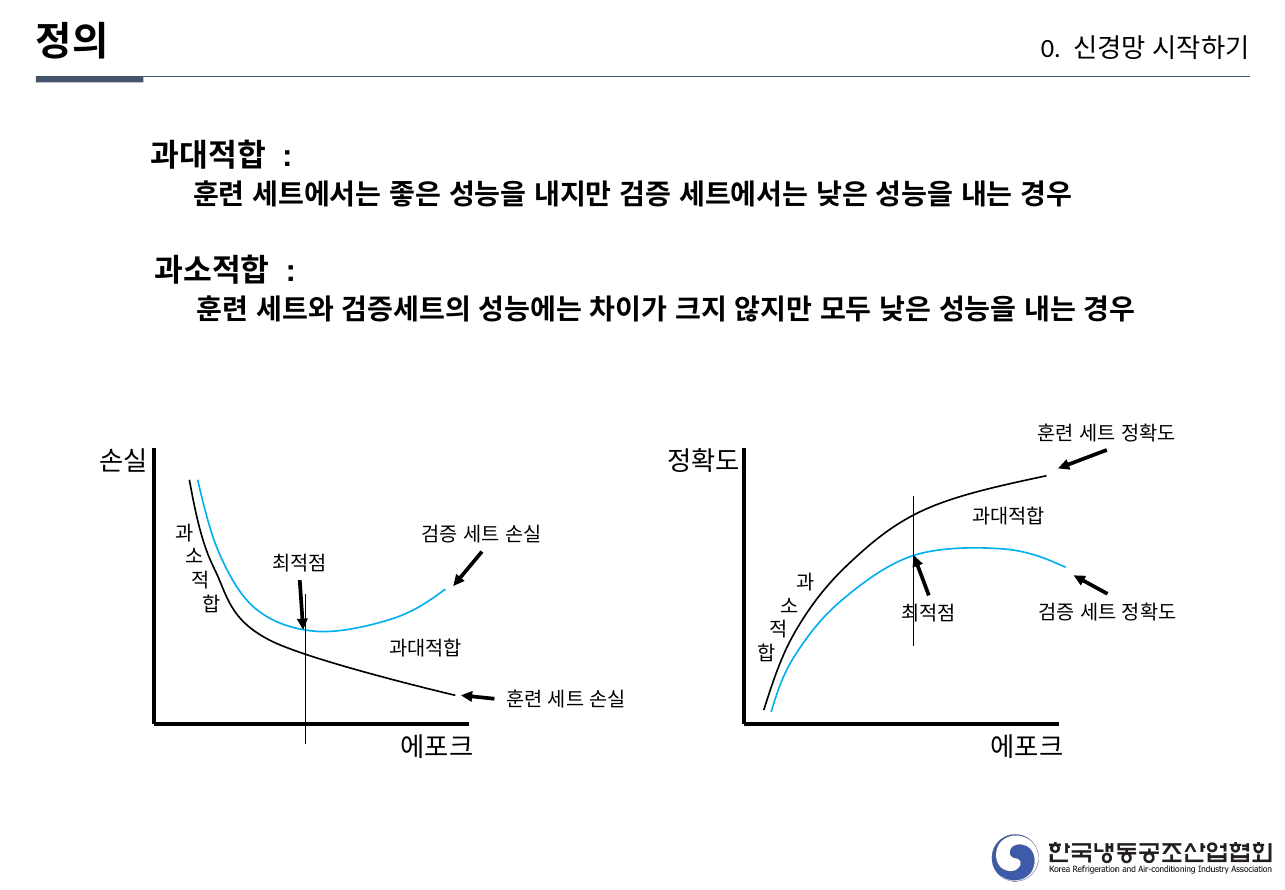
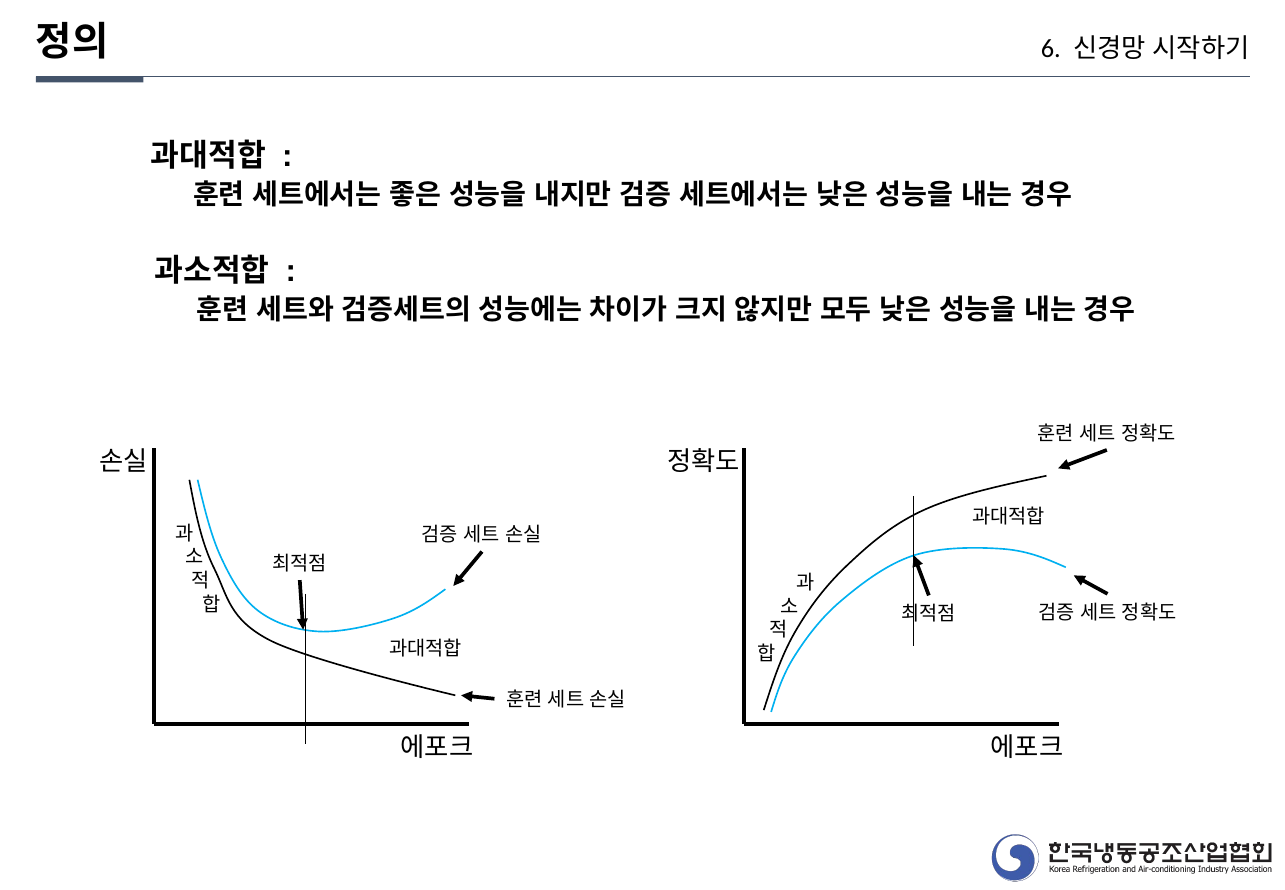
0: 0 -> 6 (1051, 49)
